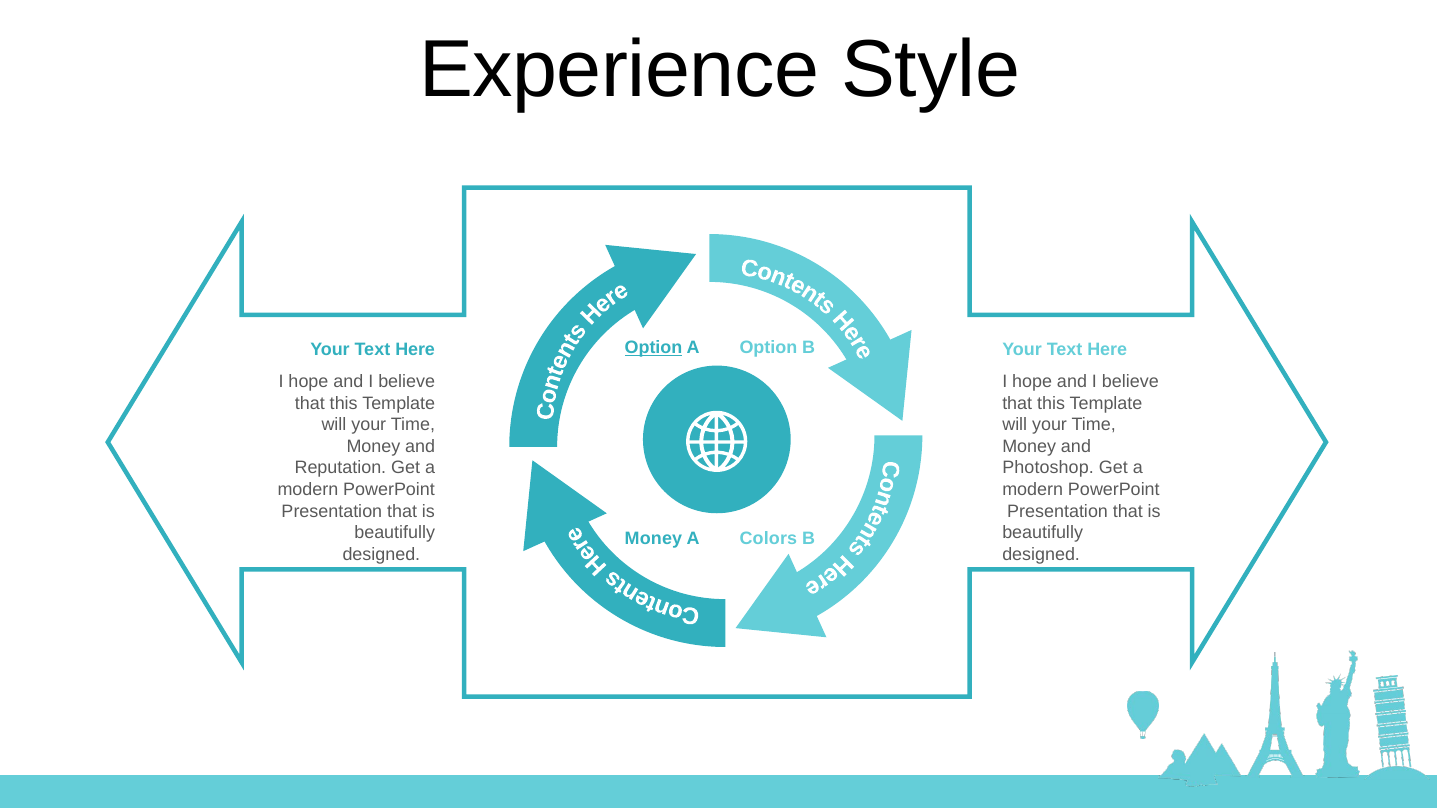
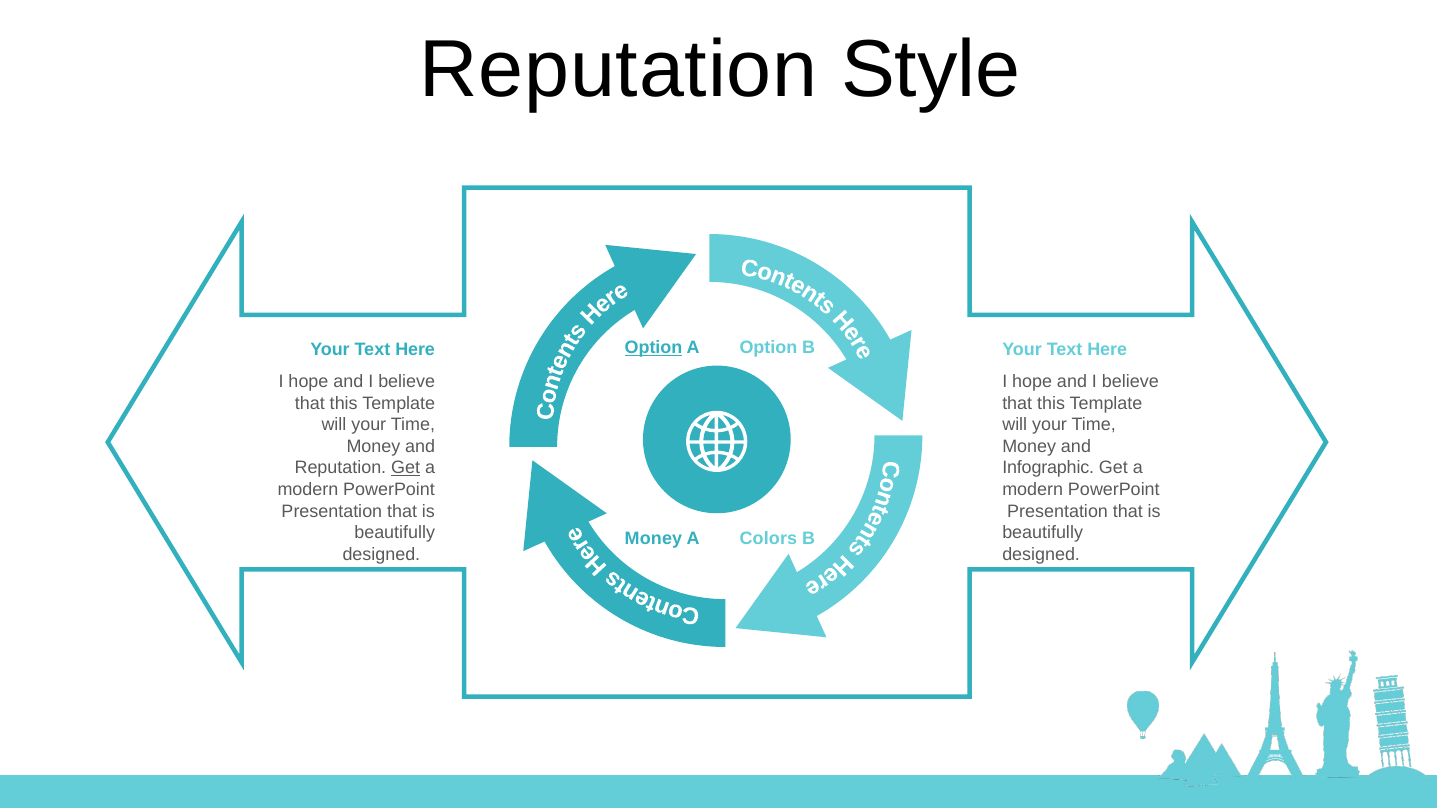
Experience: Experience -> Reputation (619, 70)
Get underline: none -> present (406, 468)
Photoshop: Photoshop -> Infographic (1048, 468)
